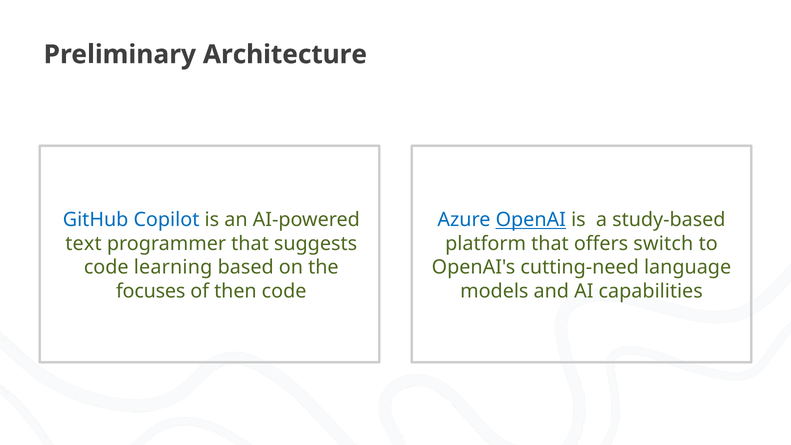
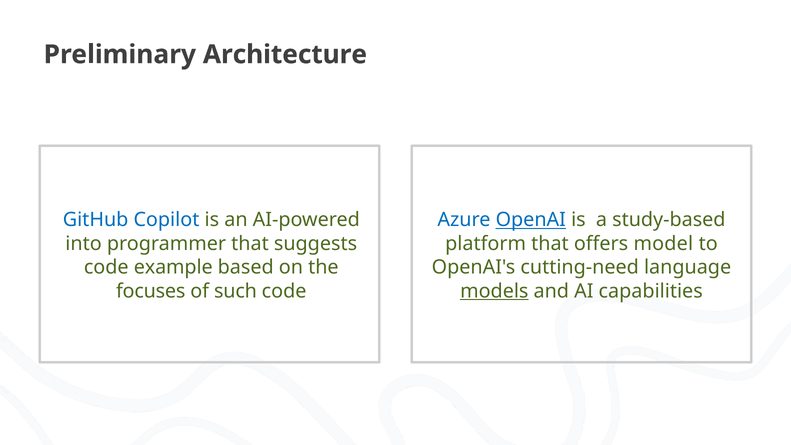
text: text -> into (84, 244)
switch: switch -> model (663, 244)
learning: learning -> example (173, 267)
then: then -> such (235, 291)
models underline: none -> present (494, 291)
